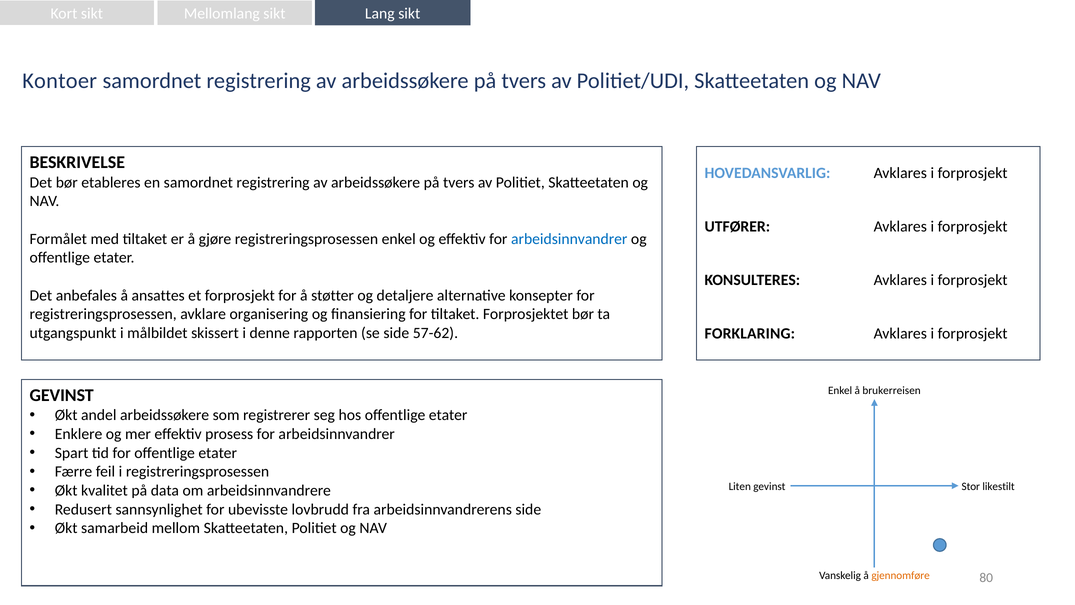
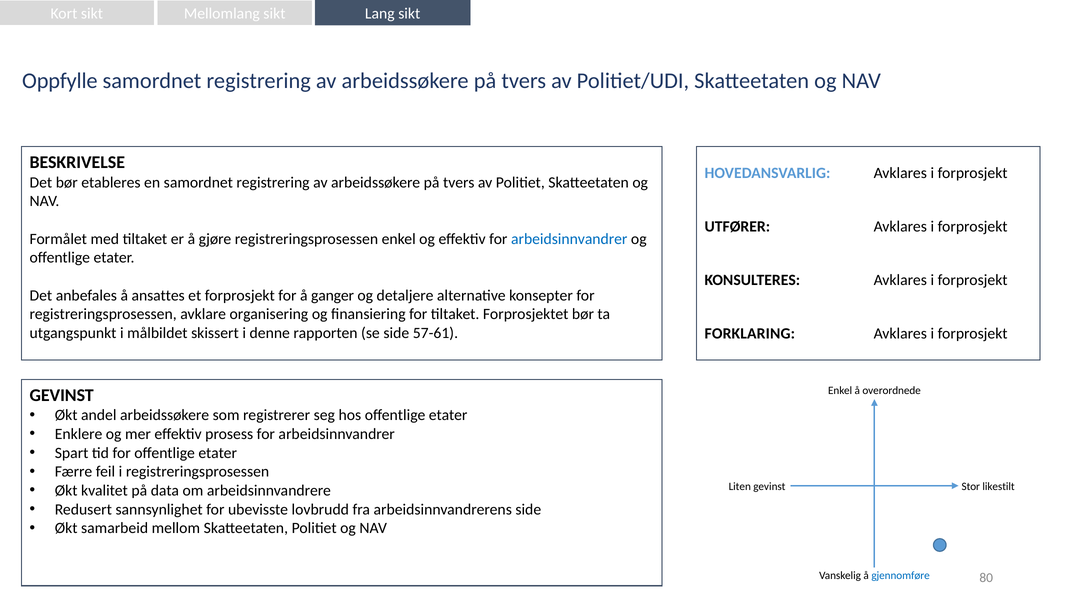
Kontoer: Kontoer -> Oppfylle (60, 81)
støtter: støtter -> ganger (333, 295)
57-62: 57-62 -> 57-61 (435, 333)
brukerreisen: brukerreisen -> overordnede (892, 390)
gjennomføre colour: orange -> blue (901, 575)
